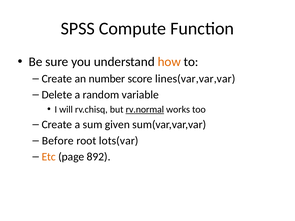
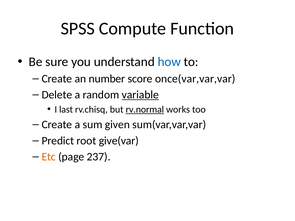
how colour: orange -> blue (169, 62)
lines(var,var,var: lines(var,var,var -> once(var,var,var (195, 79)
variable underline: none -> present (140, 95)
will: will -> last (66, 110)
Before: Before -> Predict (58, 141)
lots(var: lots(var -> give(var (119, 141)
892: 892 -> 237 (99, 157)
